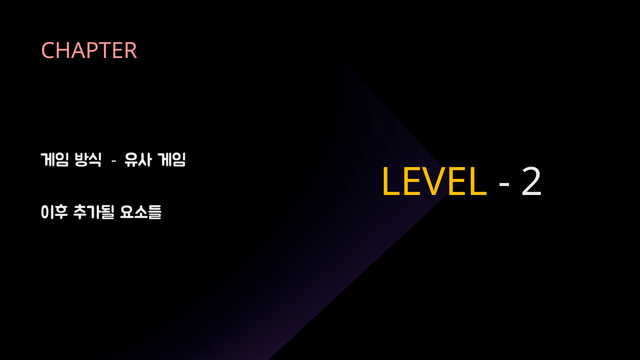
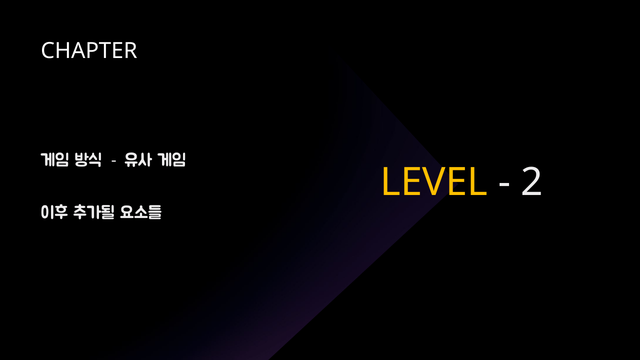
CHAPTER colour: pink -> white (89, 51)
